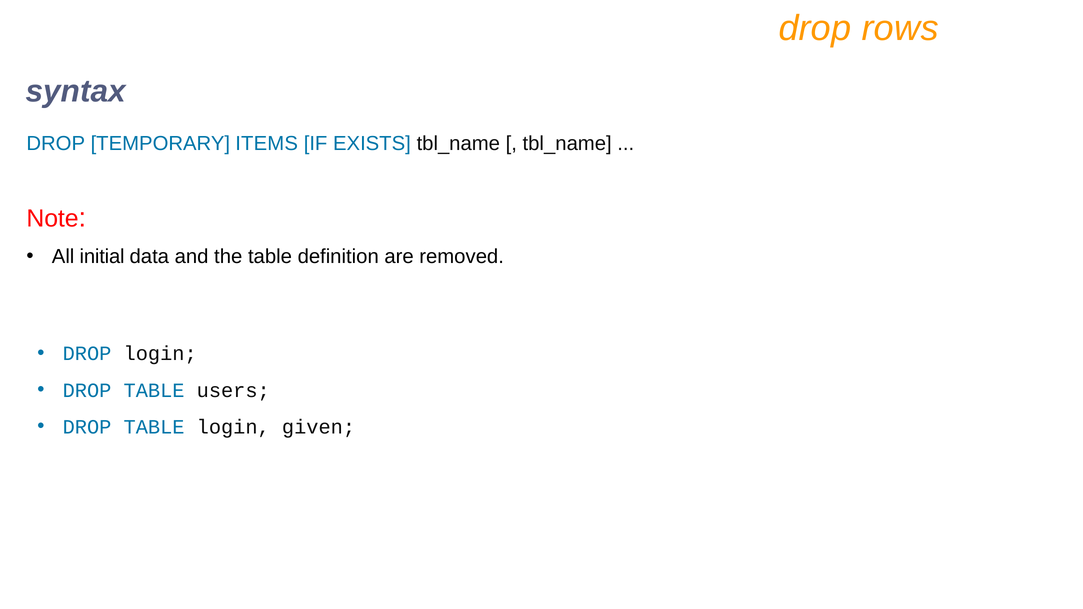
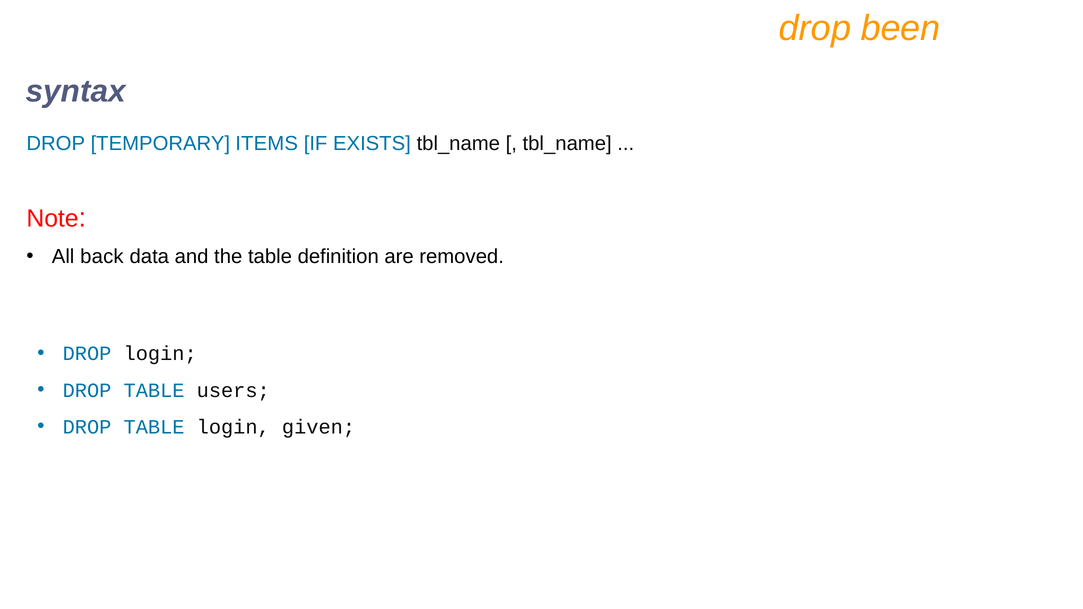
rows: rows -> been (901, 28)
initial: initial -> back (102, 257)
